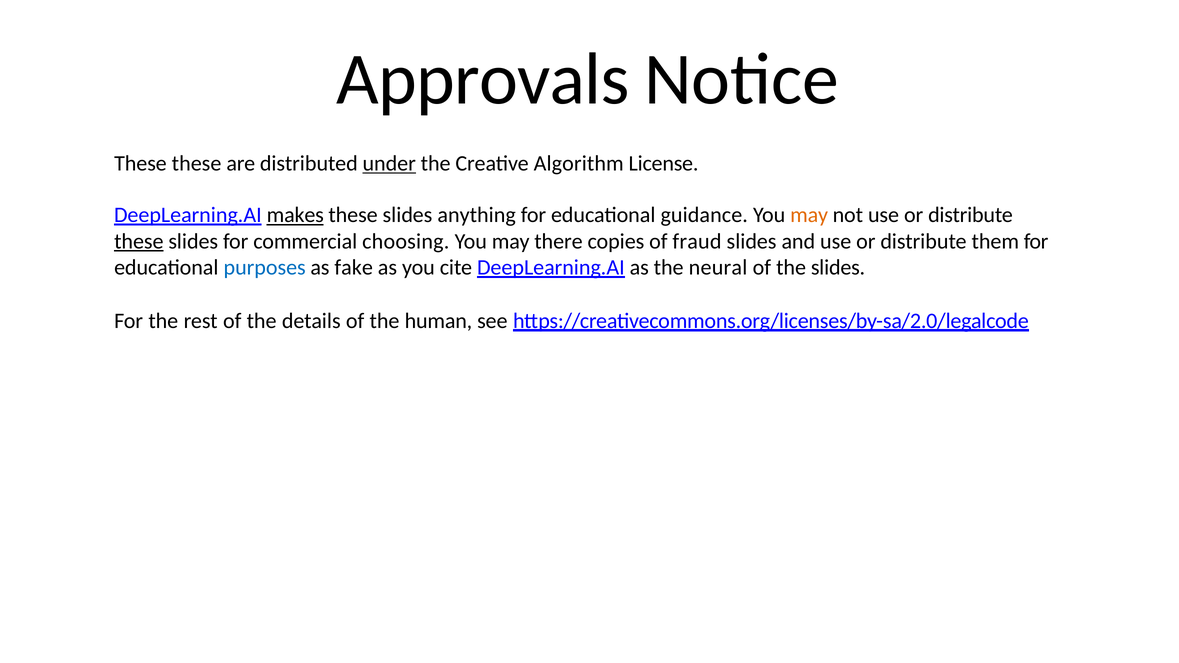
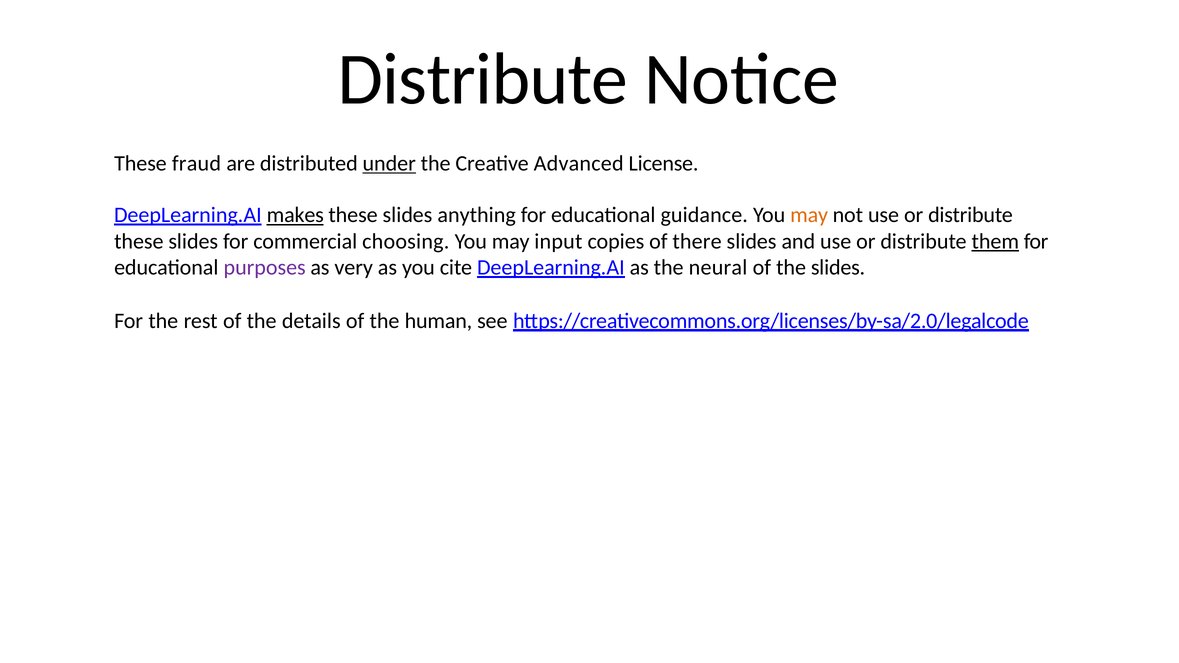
Approvals: Approvals -> Distribute (483, 79)
These these: these -> fraud (196, 164)
Algorithm: Algorithm -> Advanced (579, 164)
these underline: present -> none (139, 241)
there: there -> input (558, 241)
fraud: fraud -> there (697, 241)
them underline: none -> present (995, 241)
purposes colour: blue -> purple (265, 268)
fake: fake -> very (354, 268)
